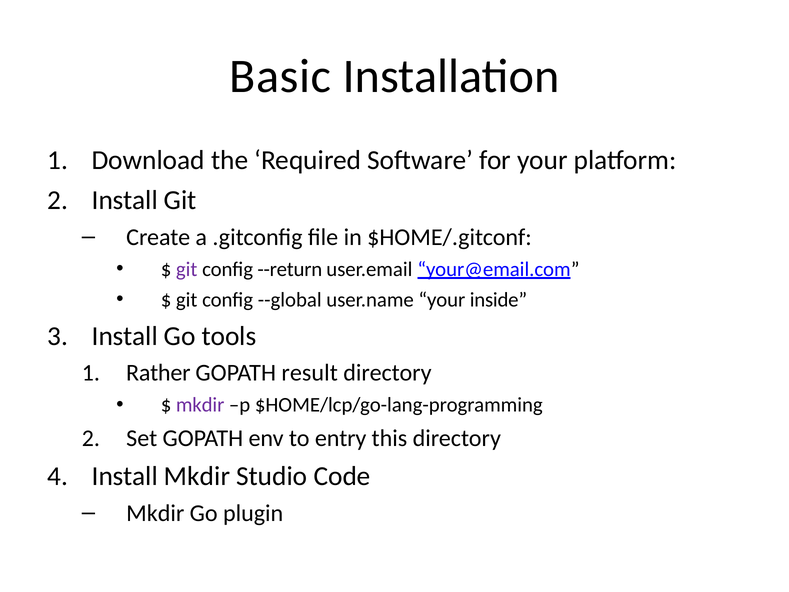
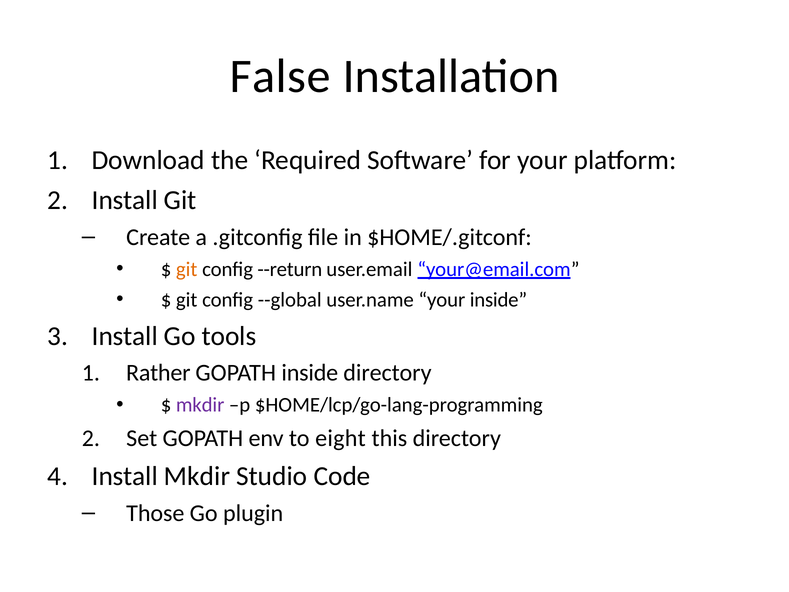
Basic: Basic -> False (280, 76)
git colour: purple -> orange (187, 269)
GOPATH result: result -> inside (310, 373)
entry: entry -> eight (340, 438)
Mkdir: Mkdir -> Those (155, 513)
